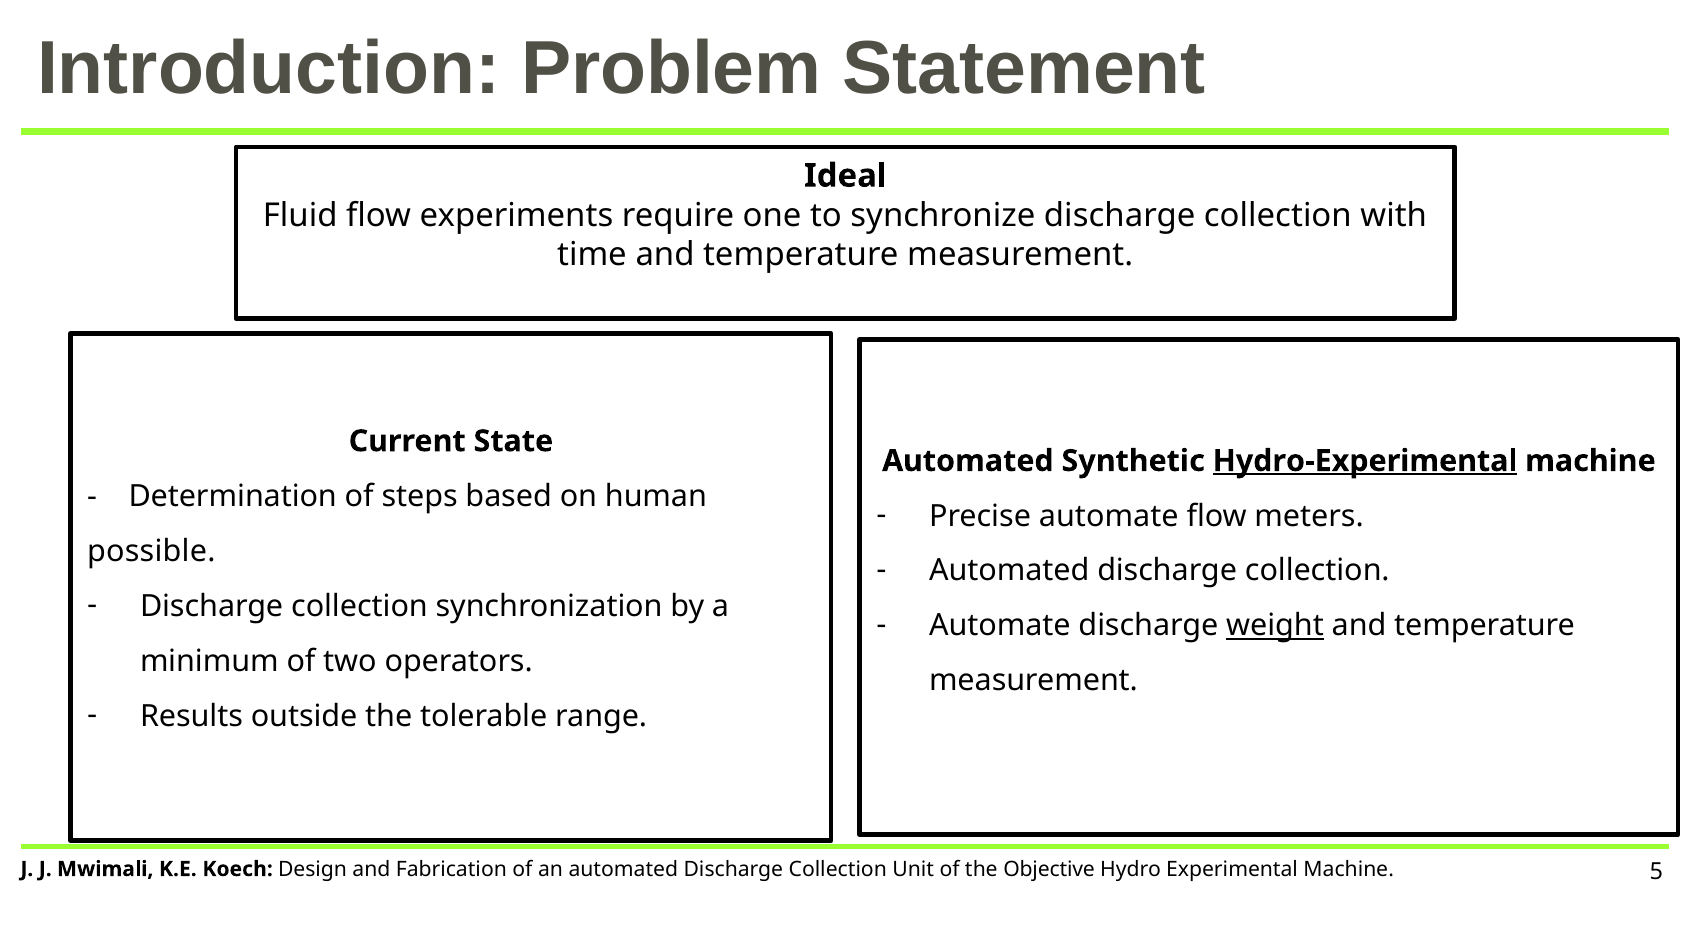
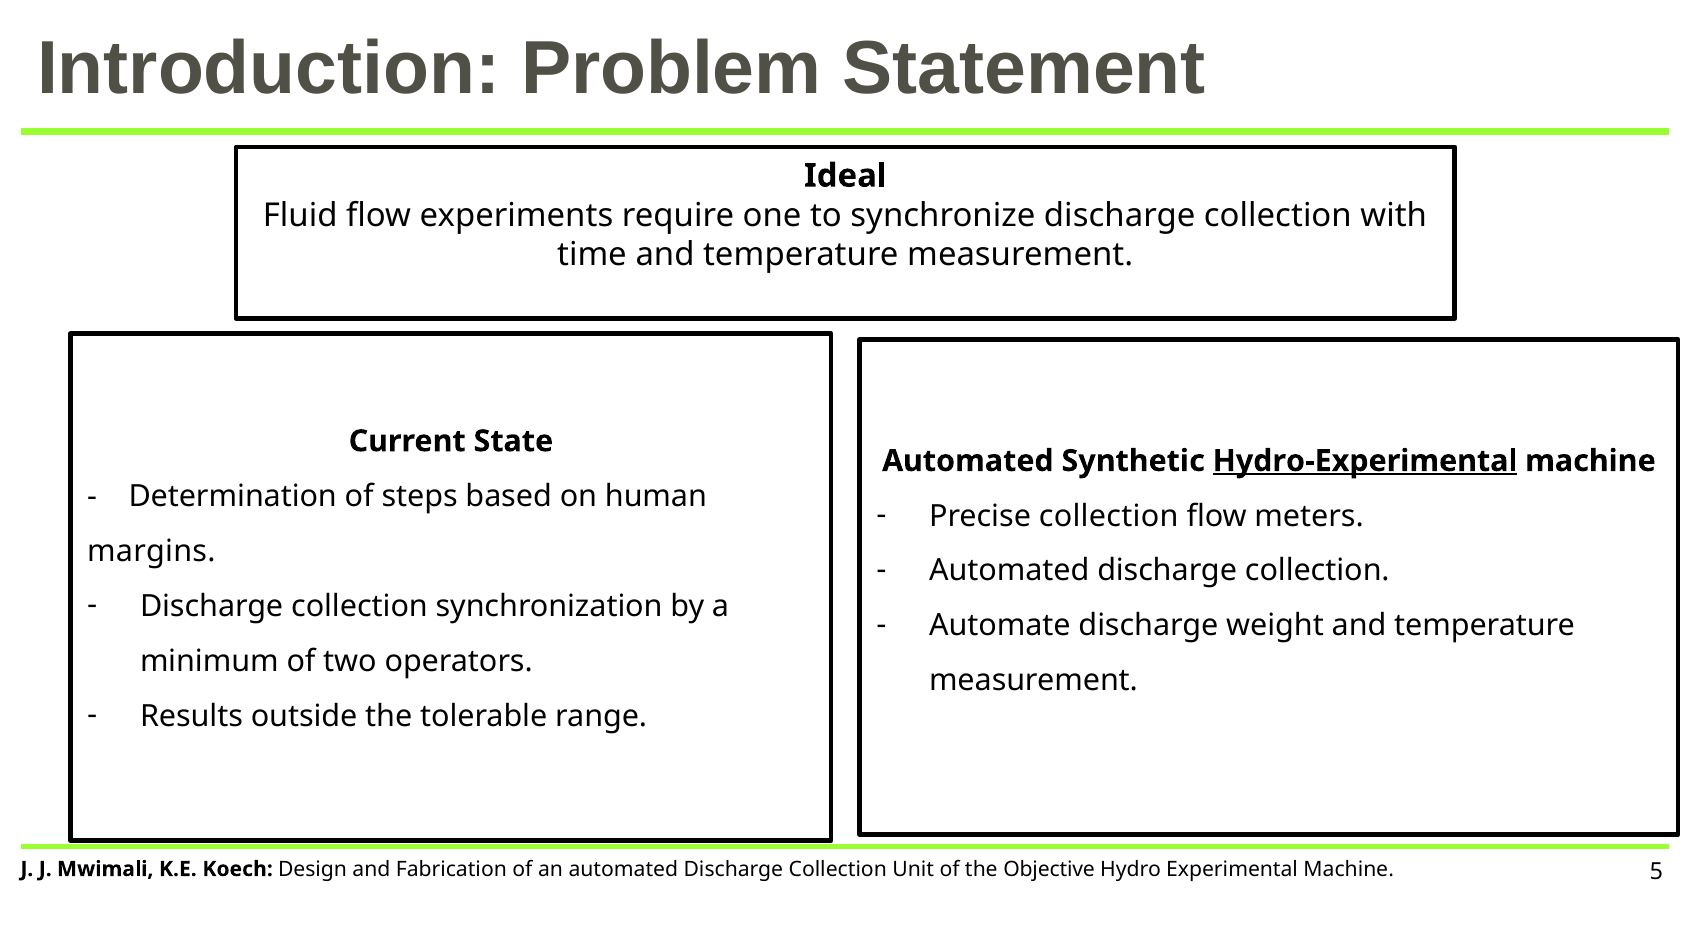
Precise automate: automate -> collection (1109, 516)
possible: possible -> margins (151, 551)
weight underline: present -> none (1275, 626)
